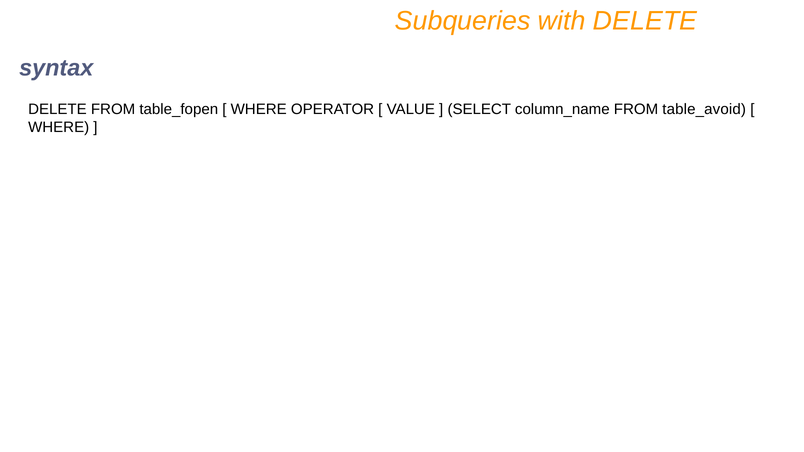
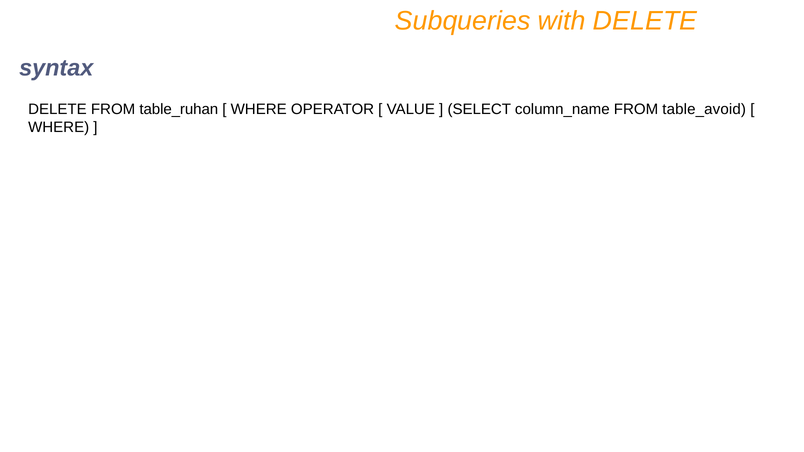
table_fopen: table_fopen -> table_ruhan (179, 109)
